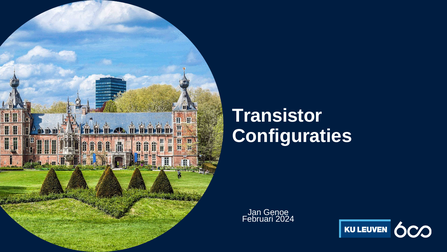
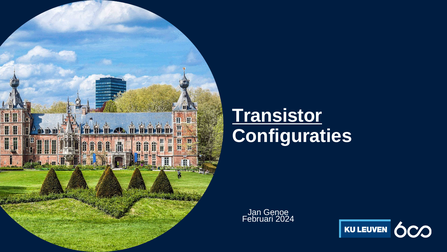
Transistor underline: none -> present (277, 116)
